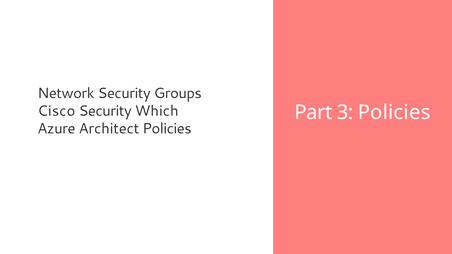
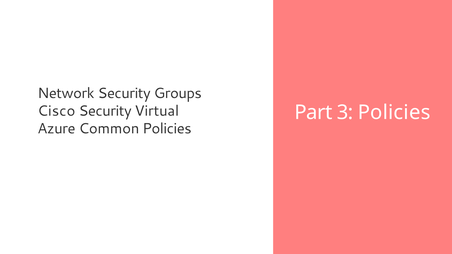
Which: Which -> Virtual (157, 111)
Architect: Architect -> Common (109, 129)
